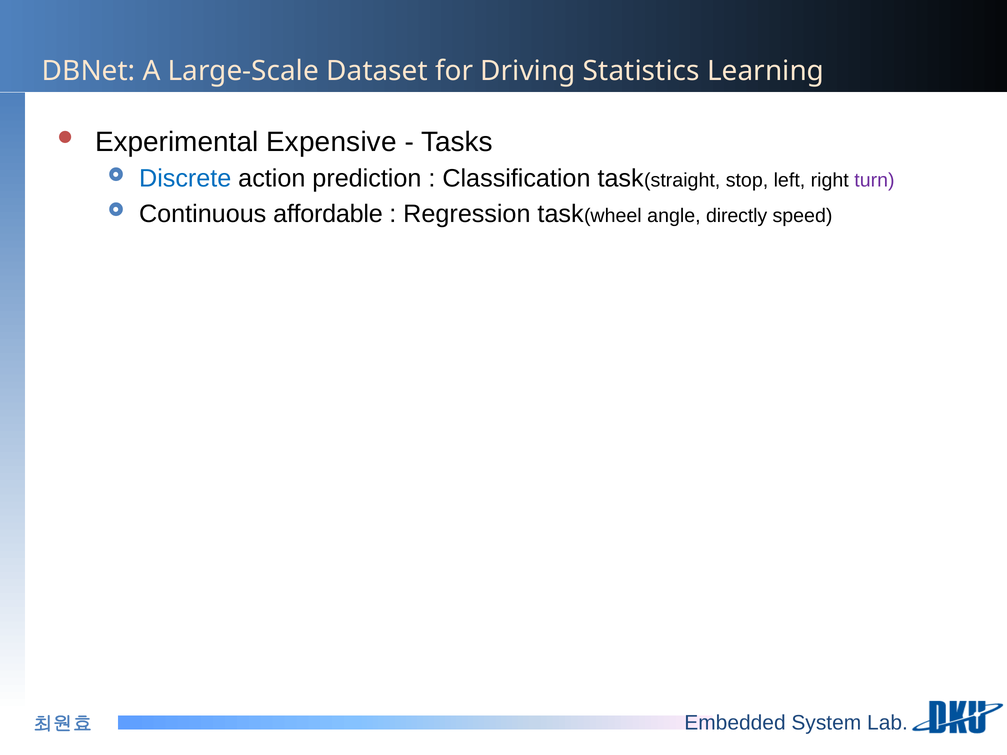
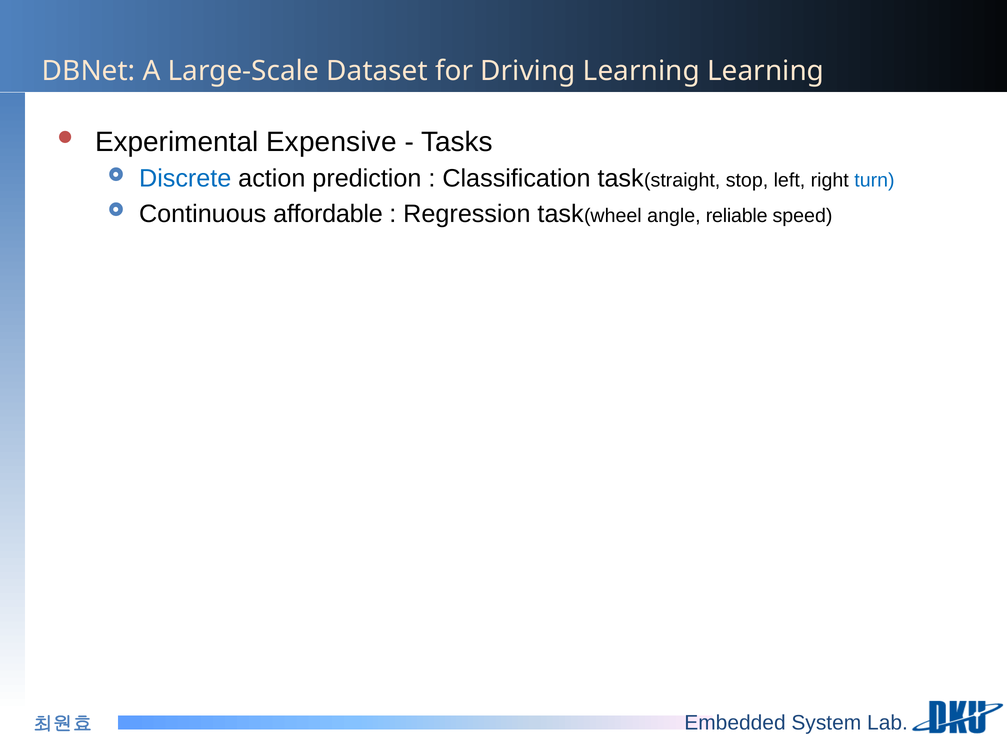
Driving Statistics: Statistics -> Learning (641, 71)
turn colour: purple -> blue (874, 180)
directly: directly -> reliable (737, 216)
